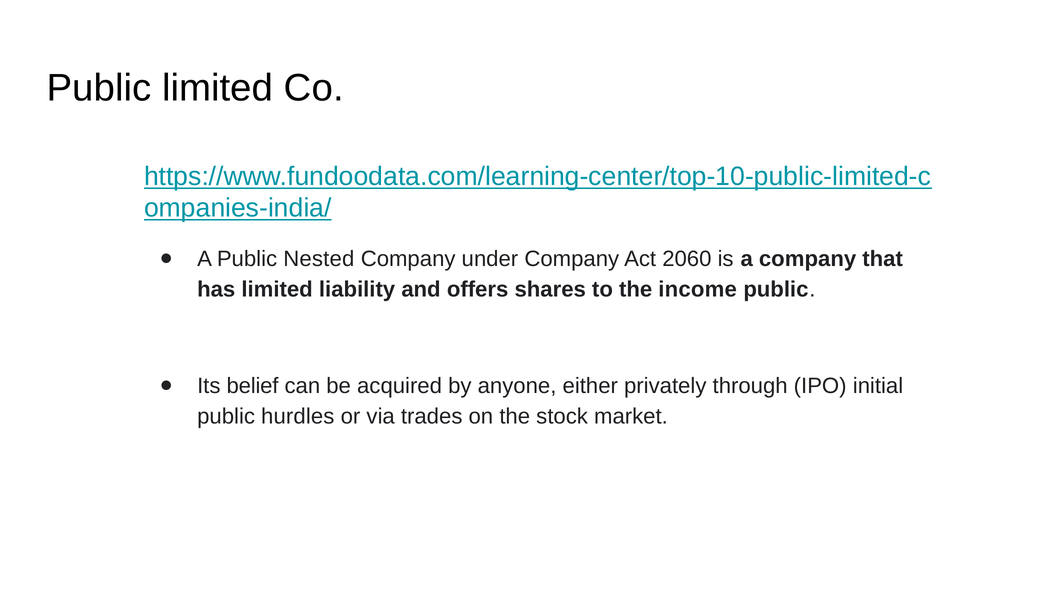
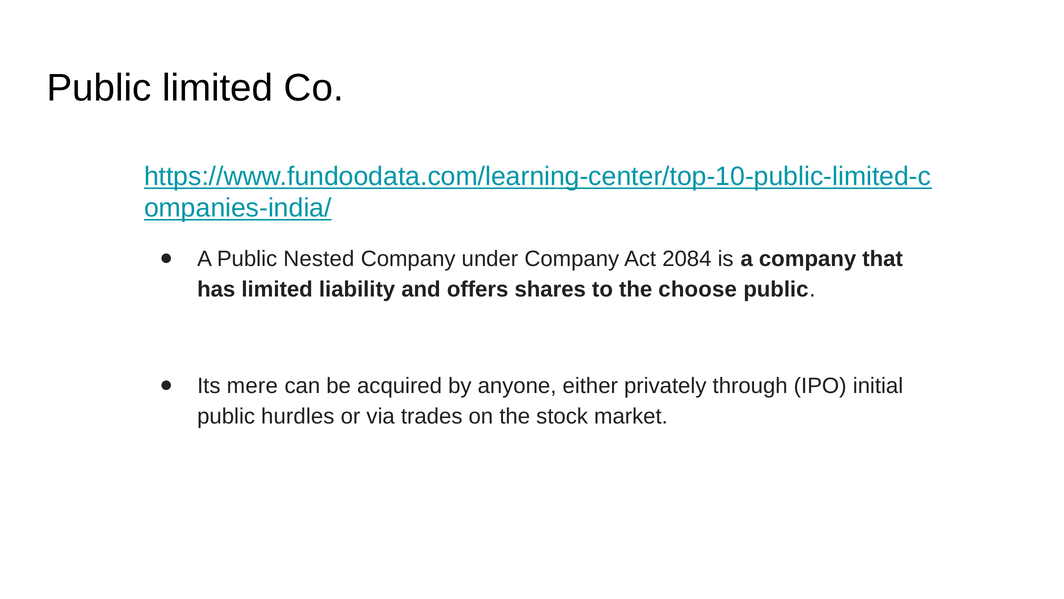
2060: 2060 -> 2084 (687, 258)
income: income -> choose (698, 289)
belief: belief -> mere (252, 386)
